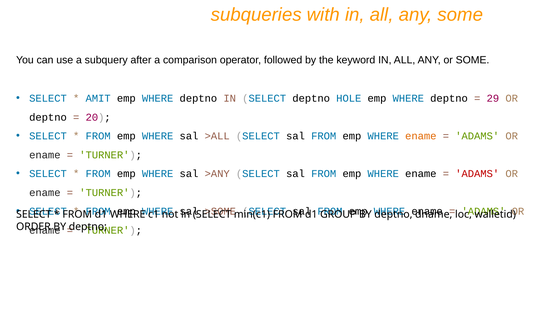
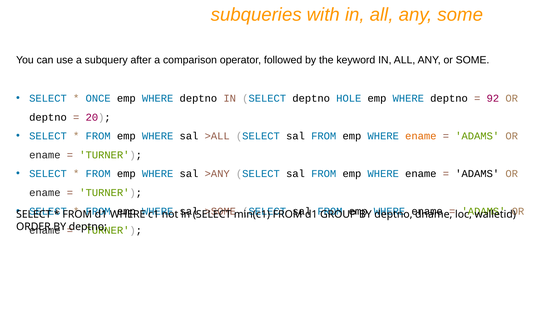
AMIT: AMIT -> ONCE (98, 98)
29: 29 -> 92 (493, 98)
ADAMS colour: red -> black (477, 173)
